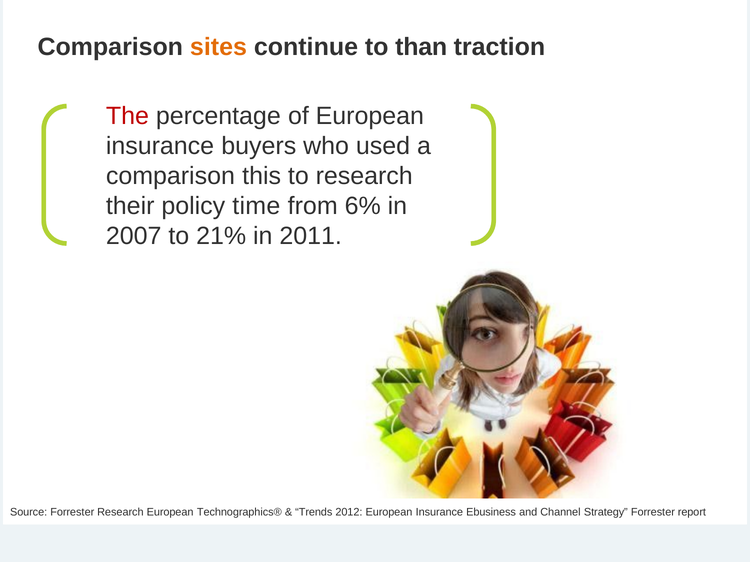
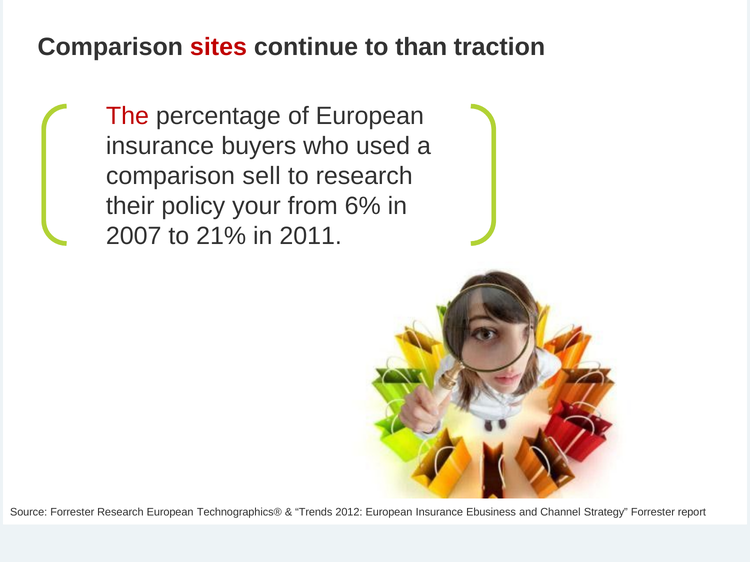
sites colour: orange -> red (218, 47)
this: this -> sell (262, 176)
time: time -> your (256, 206)
